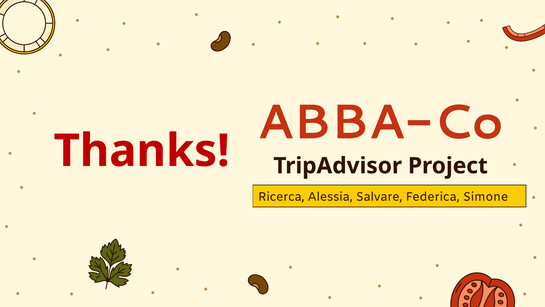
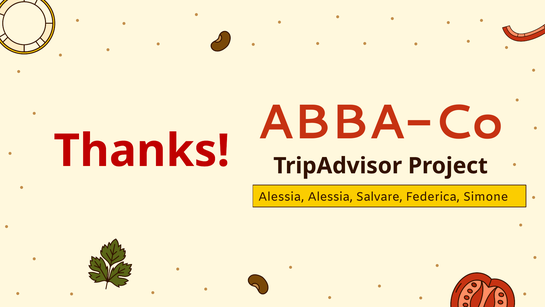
Ricerca: Ricerca -> Alessia (281, 197)
